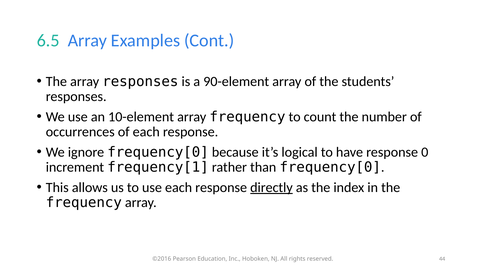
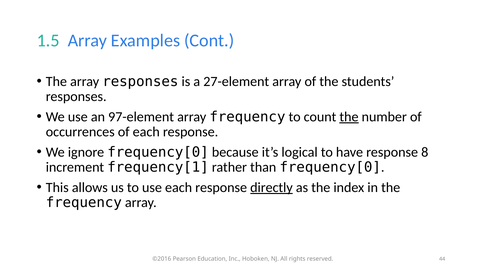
6.5: 6.5 -> 1.5 (48, 41)
90-element: 90-element -> 27-element (236, 81)
10-element: 10-element -> 97-element (141, 117)
the underline: none -> present (349, 117)
0: 0 -> 8 (425, 152)
